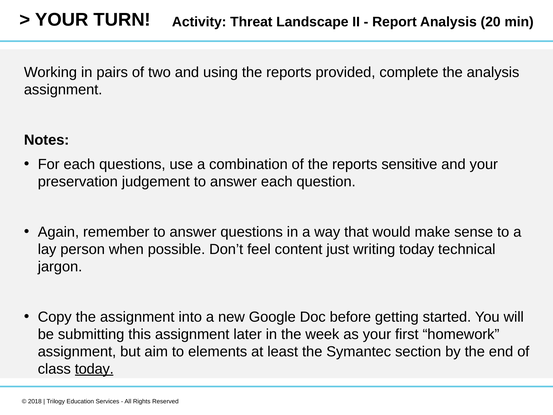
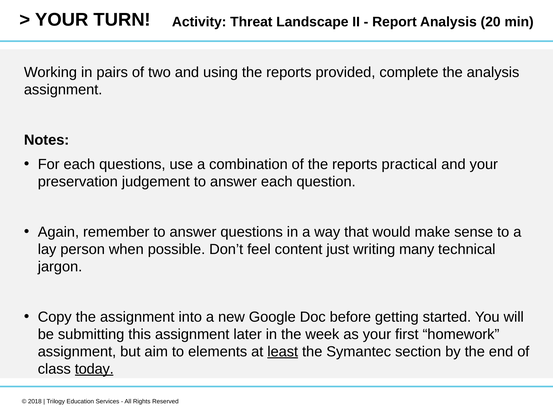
sensitive: sensitive -> practical (409, 164)
writing today: today -> many (417, 249)
least underline: none -> present (283, 351)
